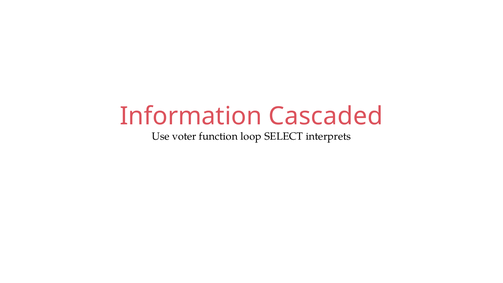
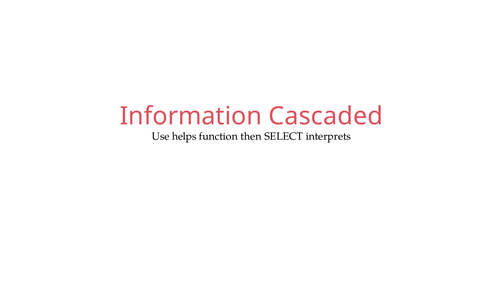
voter: voter -> helps (184, 137)
loop: loop -> then (251, 137)
